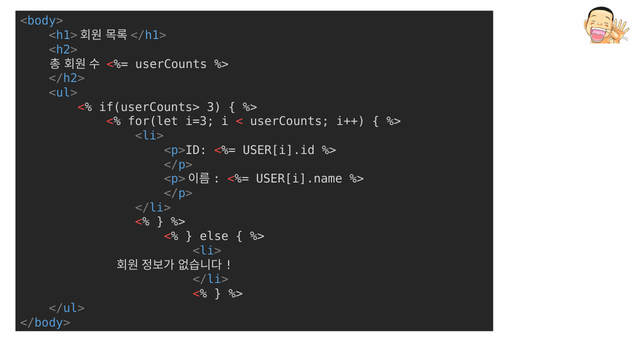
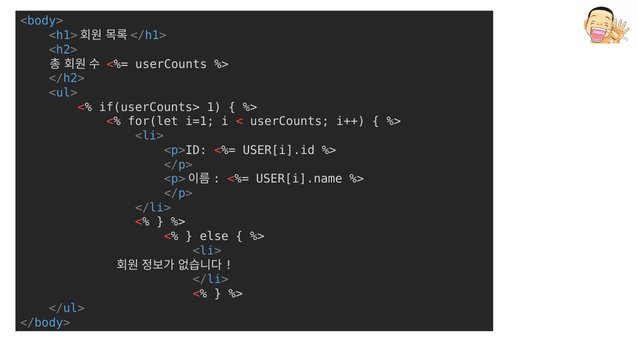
3: 3 -> 1 (214, 107)
i=3: i=3 -> i=1 (200, 121)
